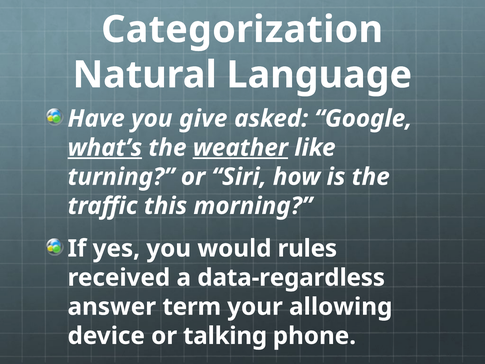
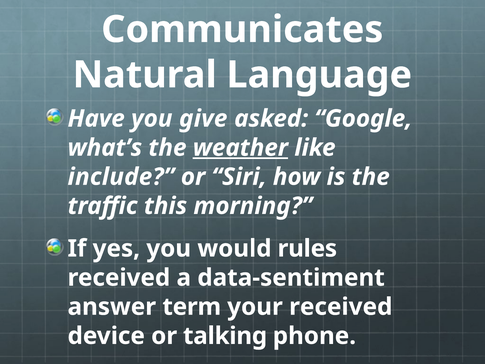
Categorization: Categorization -> Communicates (242, 30)
what’s underline: present -> none (105, 148)
turning: turning -> include (121, 177)
data-regardless: data-regardless -> data-sentiment (291, 277)
your allowing: allowing -> received (341, 307)
